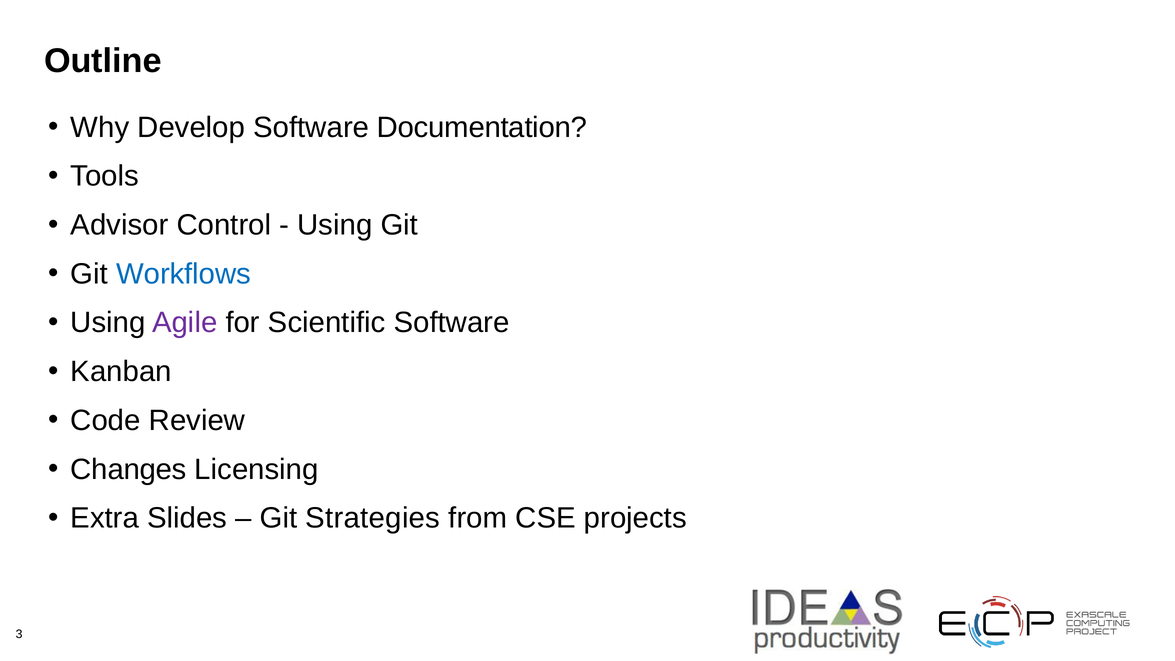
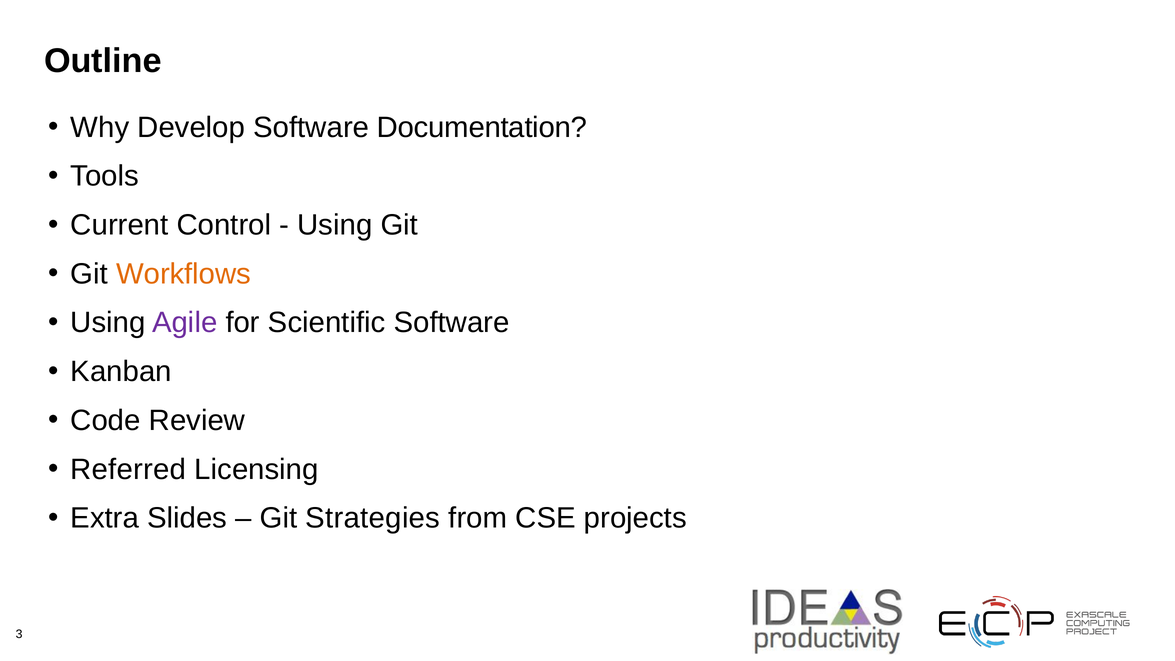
Advisor: Advisor -> Current (119, 225)
Workflows colour: blue -> orange (184, 274)
Changes: Changes -> Referred (128, 469)
